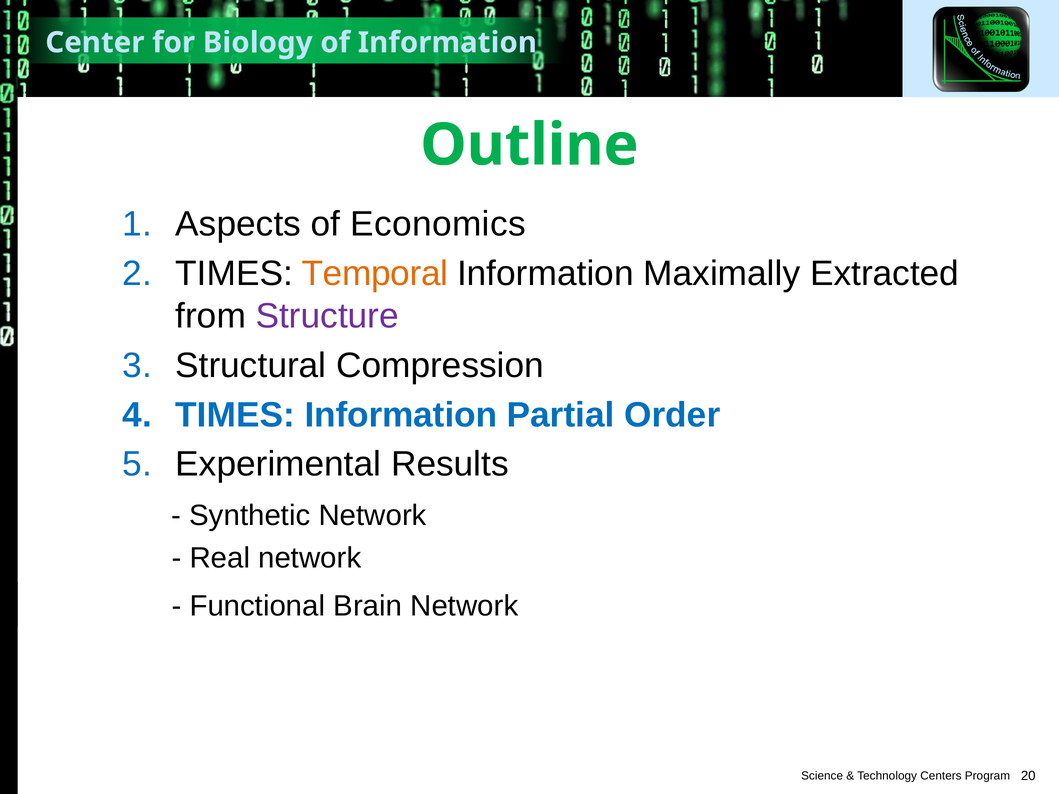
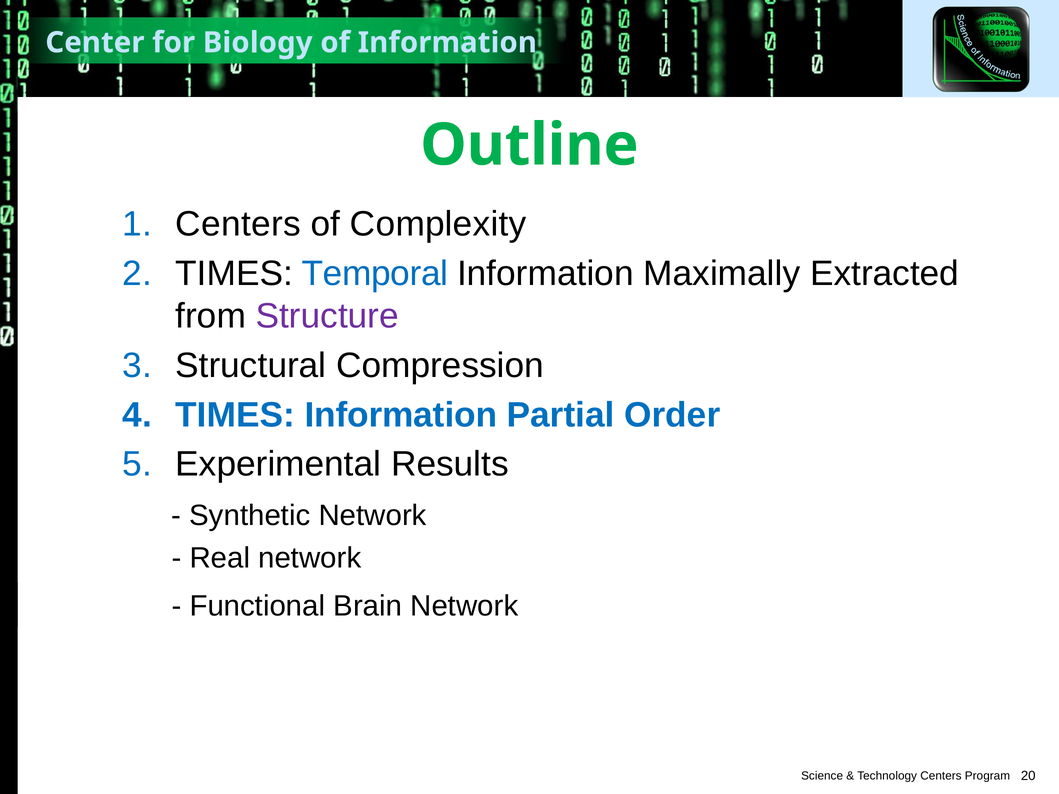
Aspects: Aspects -> Centers (238, 224)
Economics: Economics -> Complexity (438, 224)
Temporal colour: orange -> blue (375, 274)
